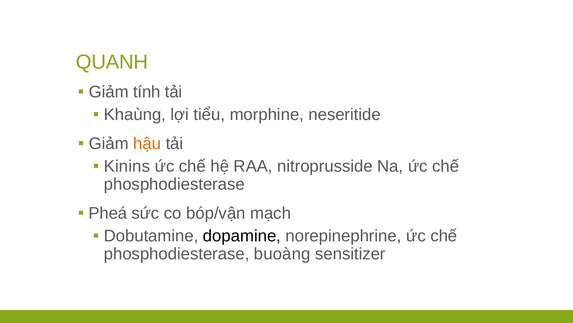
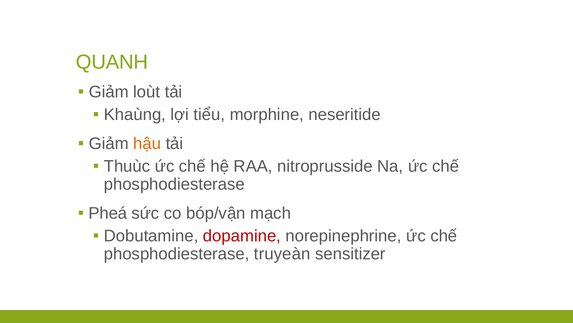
tính: tính -> loùt (147, 92)
Kinins: Kinins -> Thuùc (127, 166)
dopamine colour: black -> red (242, 236)
buoàng: buoàng -> truyeàn (282, 254)
